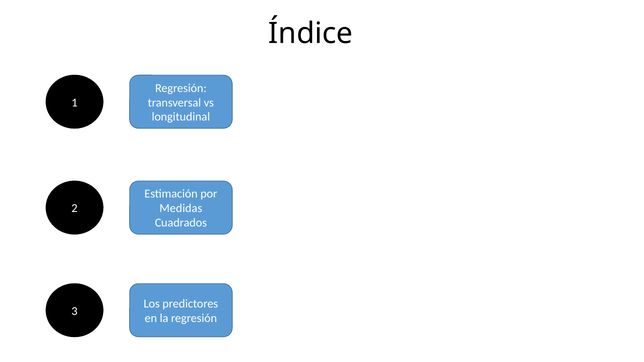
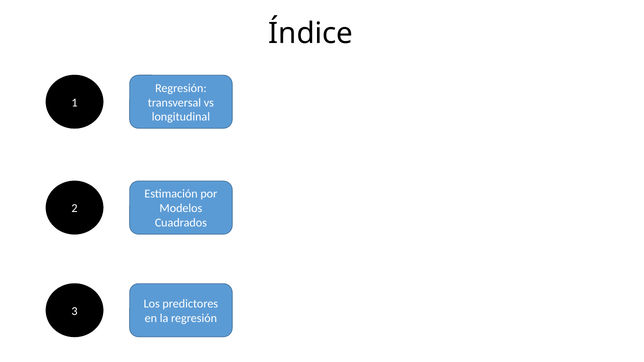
Medidas: Medidas -> Modelos (181, 209)
